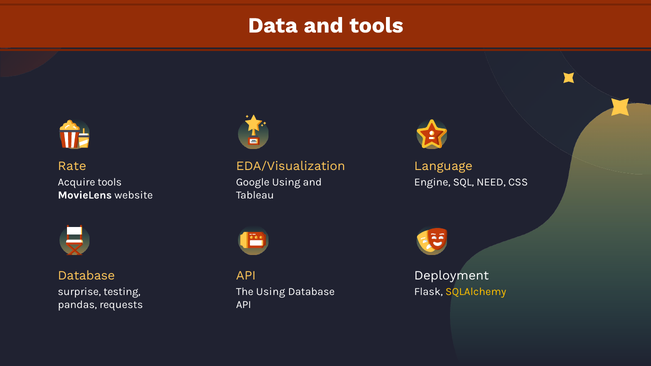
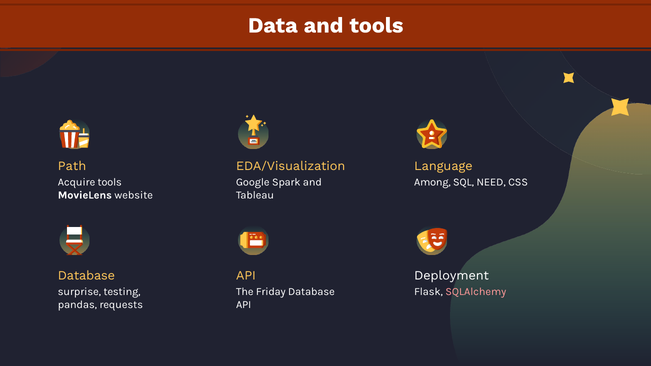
Rate: Rate -> Path (72, 166)
Google Using: Using -> Spark (286, 182)
Engine: Engine -> Among (432, 182)
The Using: Using -> Friday (271, 292)
SQLAlchemy colour: yellow -> pink (476, 292)
